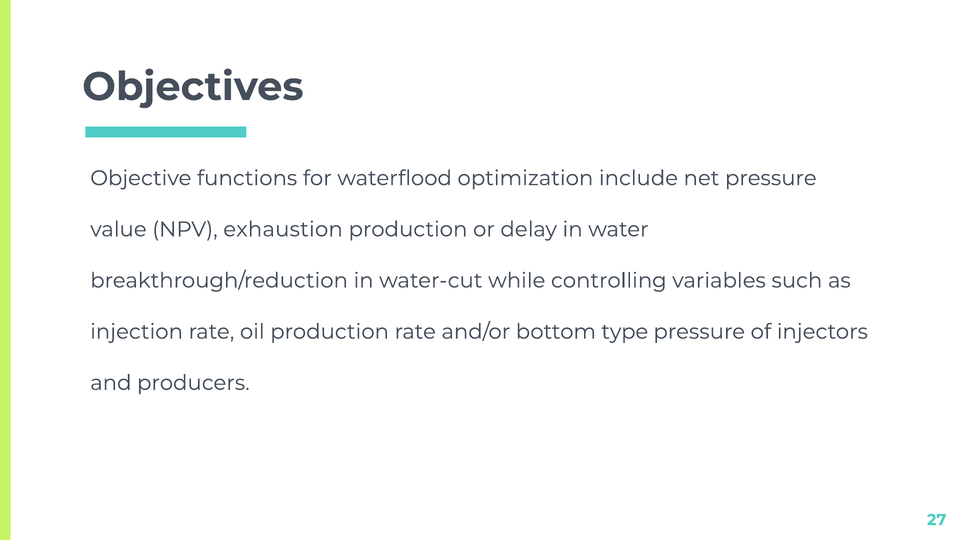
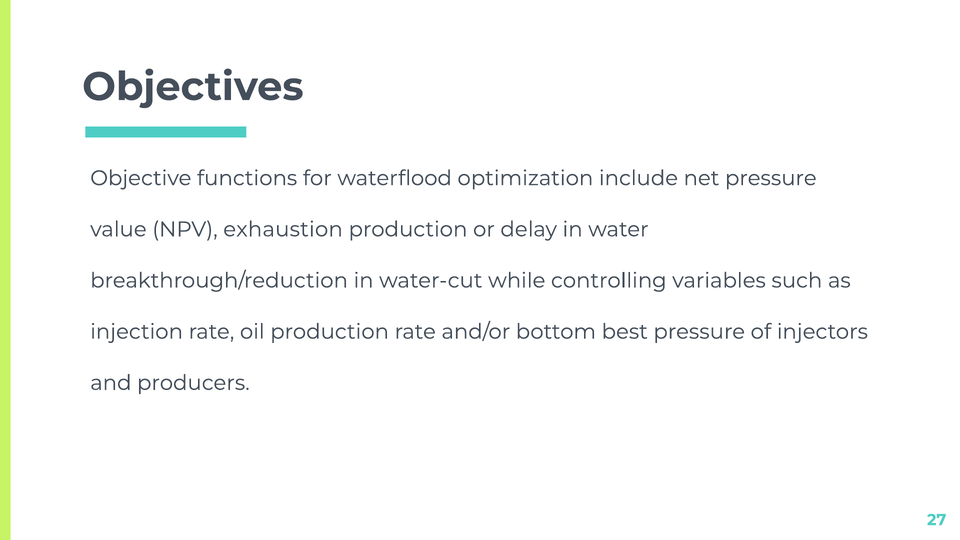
type: type -> best (625, 332)
